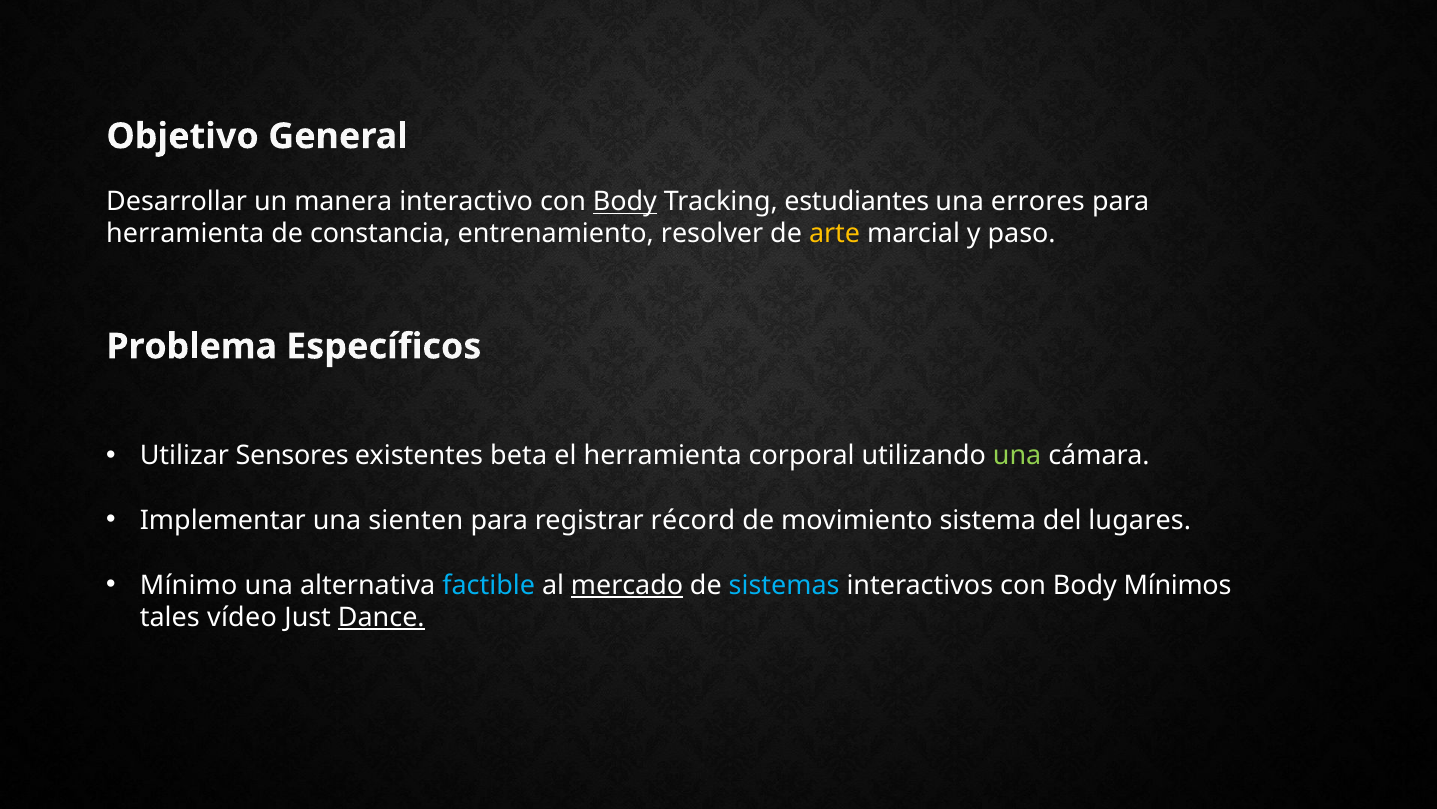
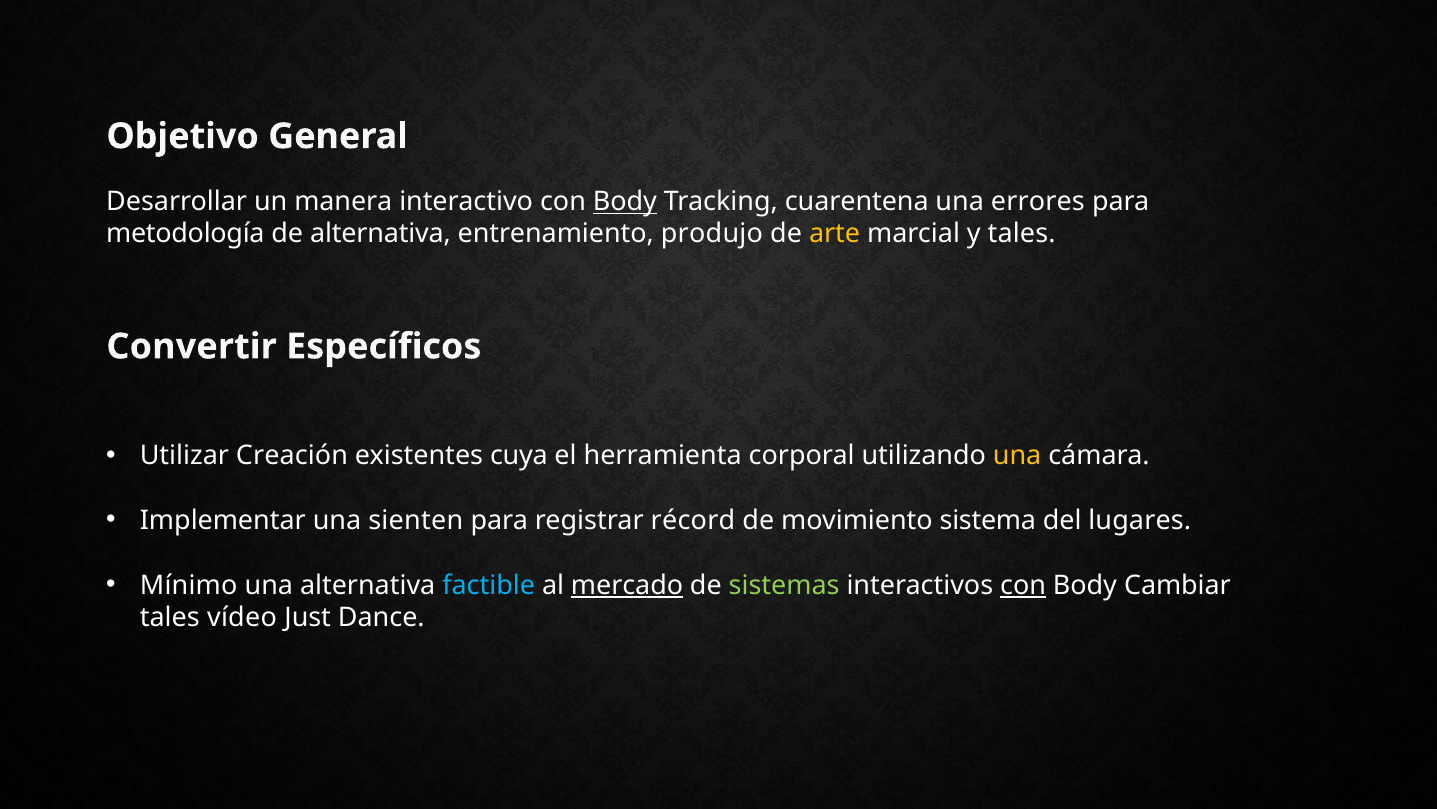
estudiantes: estudiantes -> cuarentena (857, 202)
herramienta: herramienta -> metodología (185, 234)
de constancia: constancia -> alternativa (380, 234)
resolver: resolver -> produjo (712, 234)
y paso: paso -> tales (1022, 234)
Problema: Problema -> Convertir (192, 346)
Sensores: Sensores -> Creación (292, 455)
beta: beta -> cuya (519, 455)
una colour: light green -> yellow (1017, 455)
sistemas colour: light blue -> light green (784, 585)
con underline: none -> present (1023, 585)
Mínimos: Mínimos -> Cambiar (1177, 585)
Dance underline: present -> none (381, 617)
